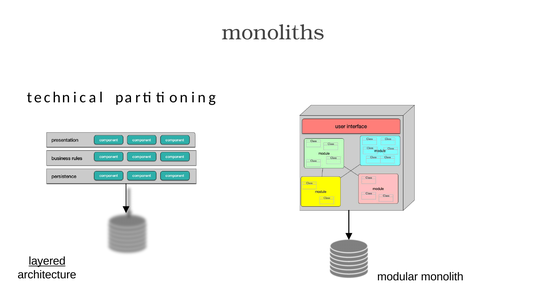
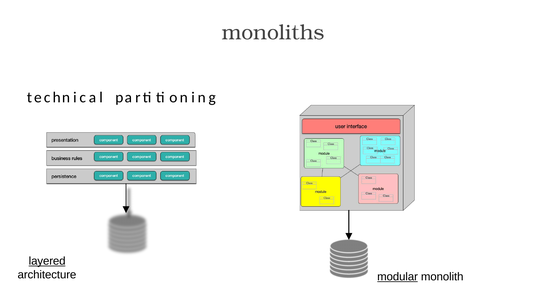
modular underline: none -> present (398, 277)
